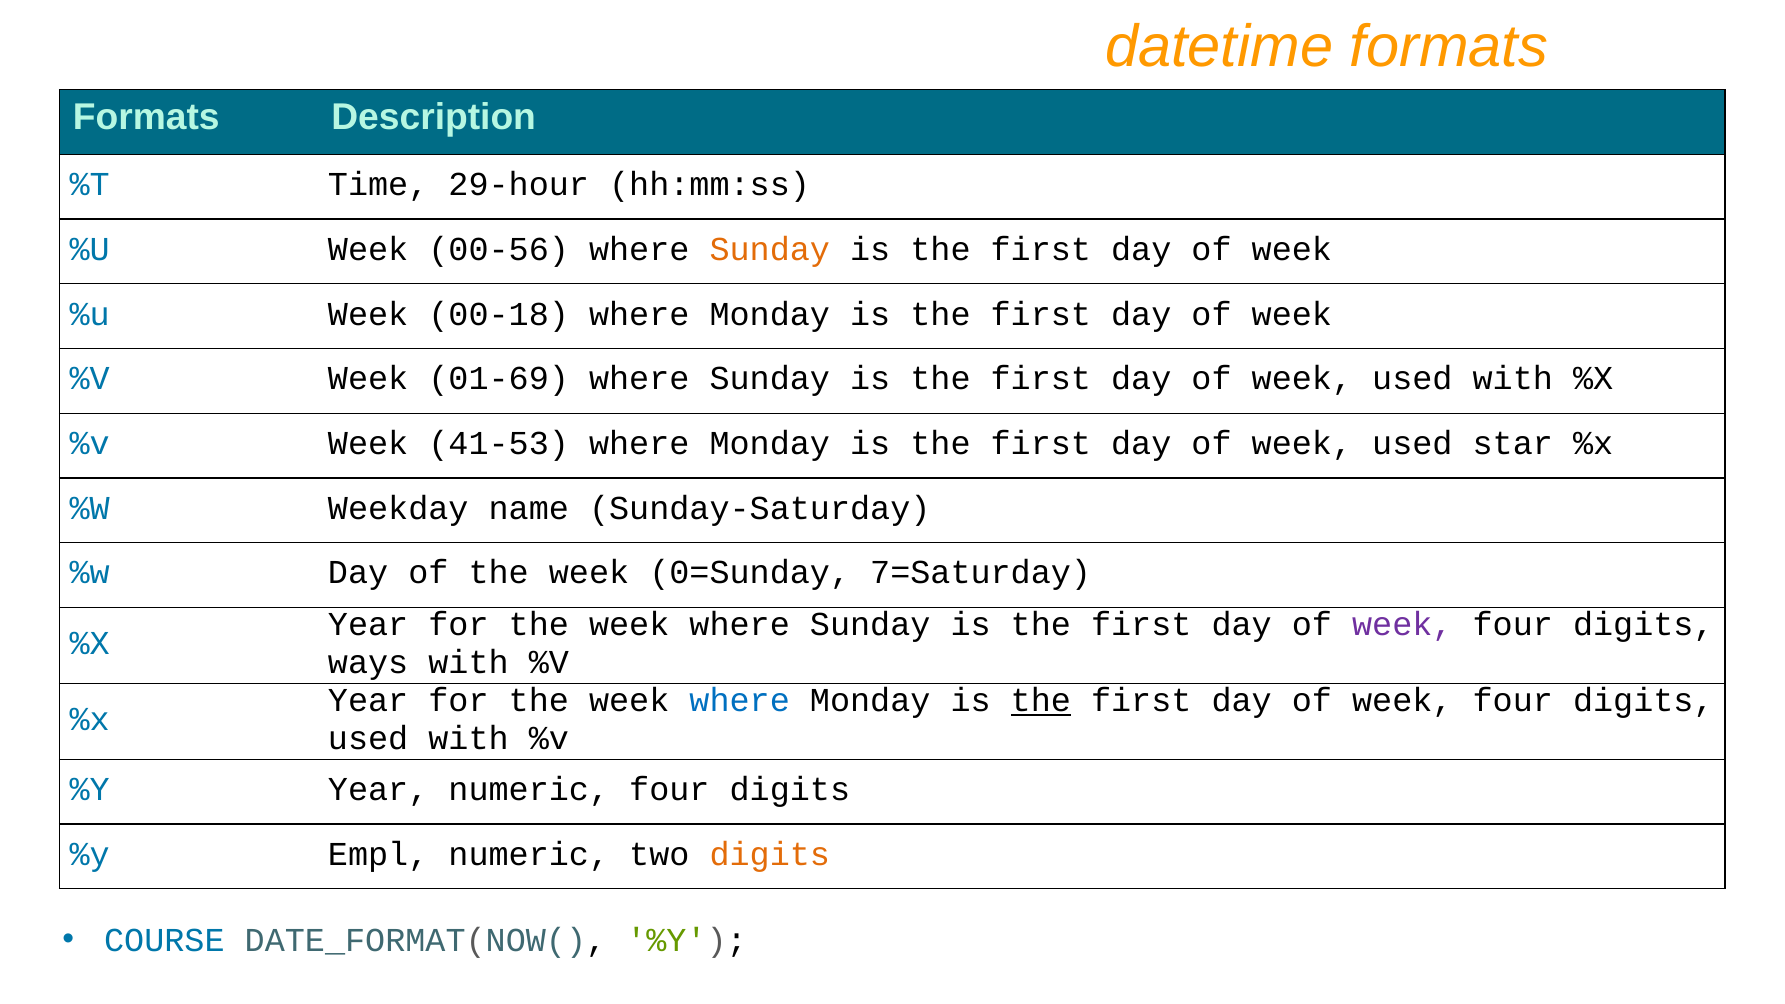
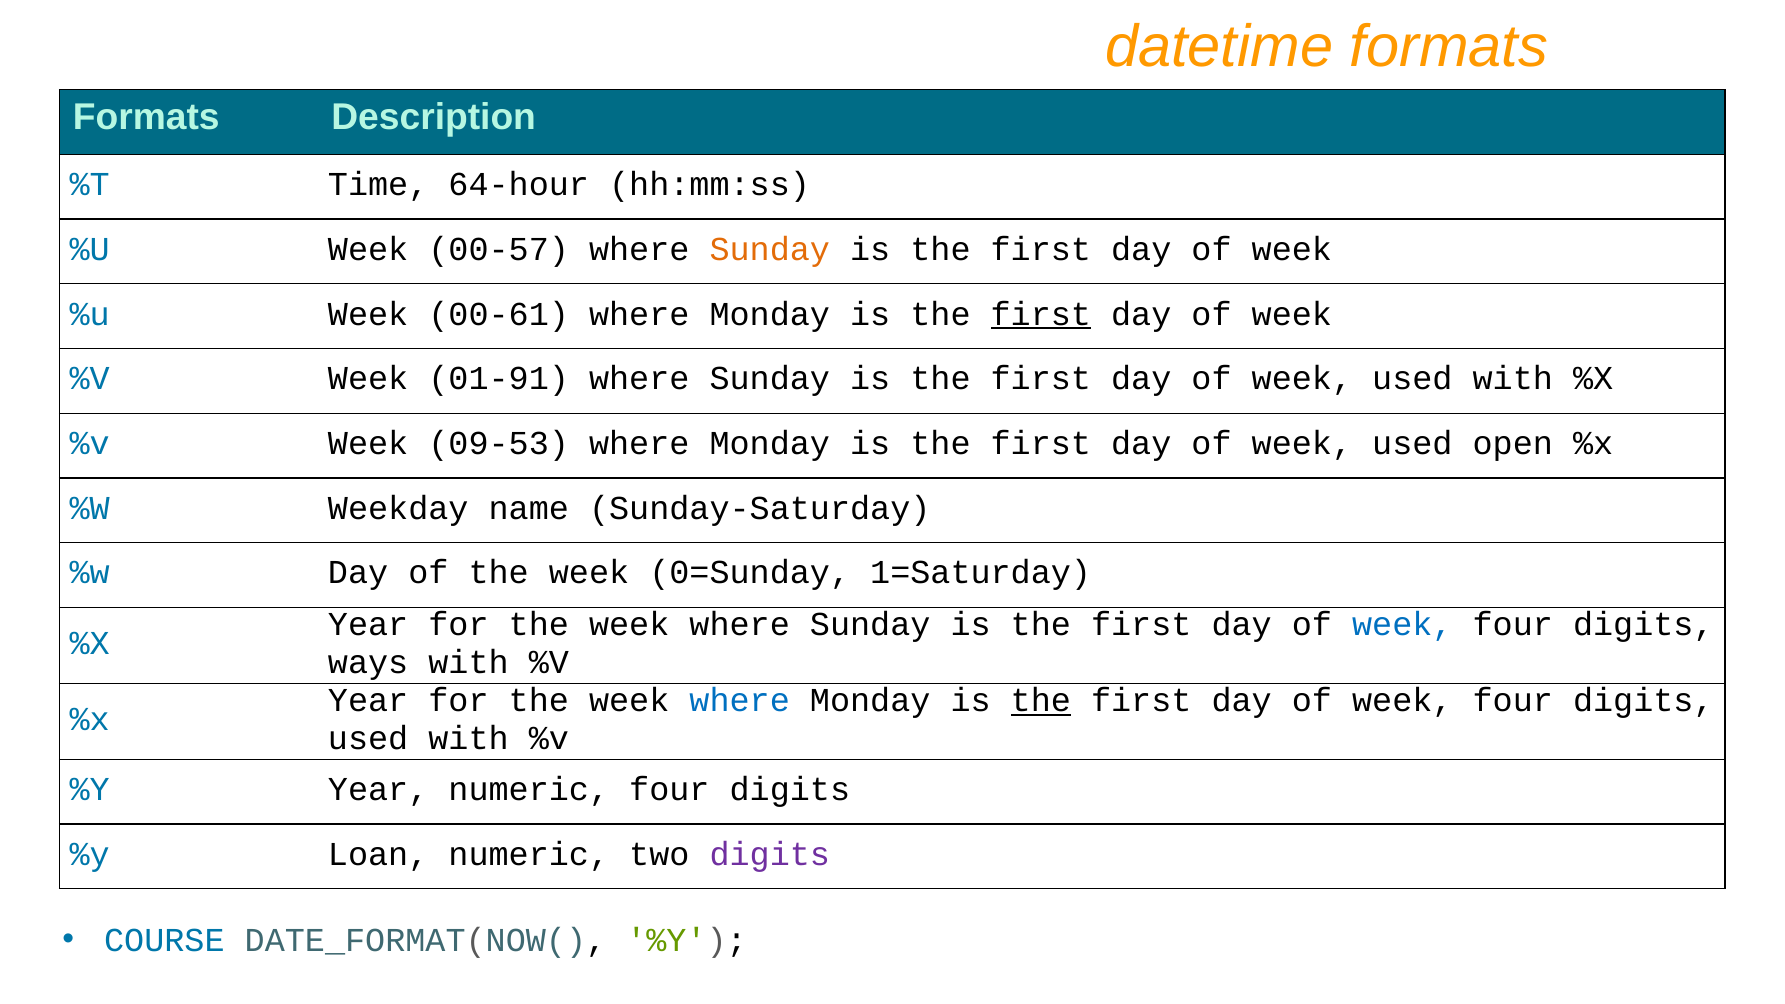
29-hour: 29-hour -> 64-hour (519, 185)
00-56: 00-56 -> 00-57 (499, 249)
00-18: 00-18 -> 00-61 (499, 314)
first underline: none -> present (1041, 314)
01-69: 01-69 -> 01-91 (499, 379)
41-53: 41-53 -> 09-53 (499, 443)
star: star -> open (1513, 443)
7=Saturday: 7=Saturday -> 1=Saturday (981, 573)
week colour: purple -> blue (1402, 624)
Empl: Empl -> Loan (378, 854)
digits colour: orange -> purple (770, 854)
